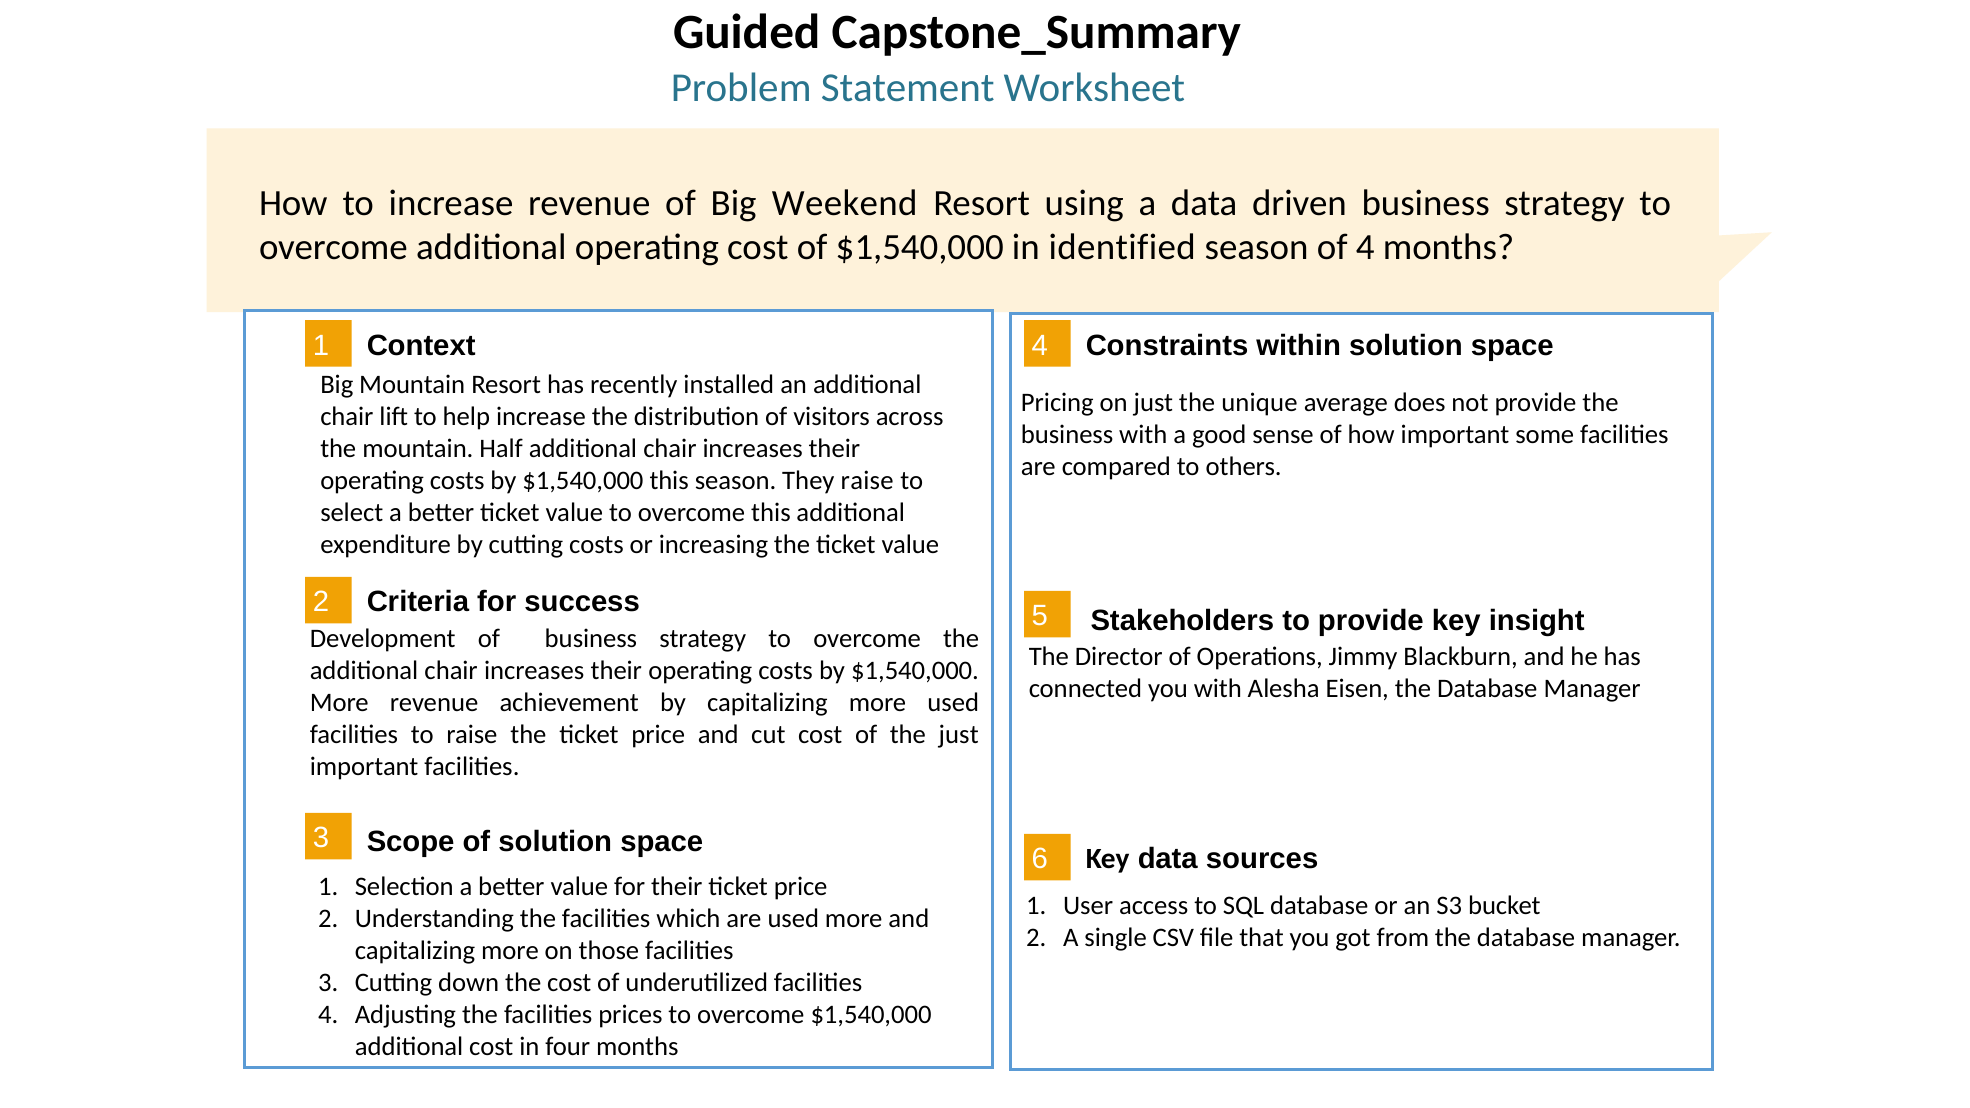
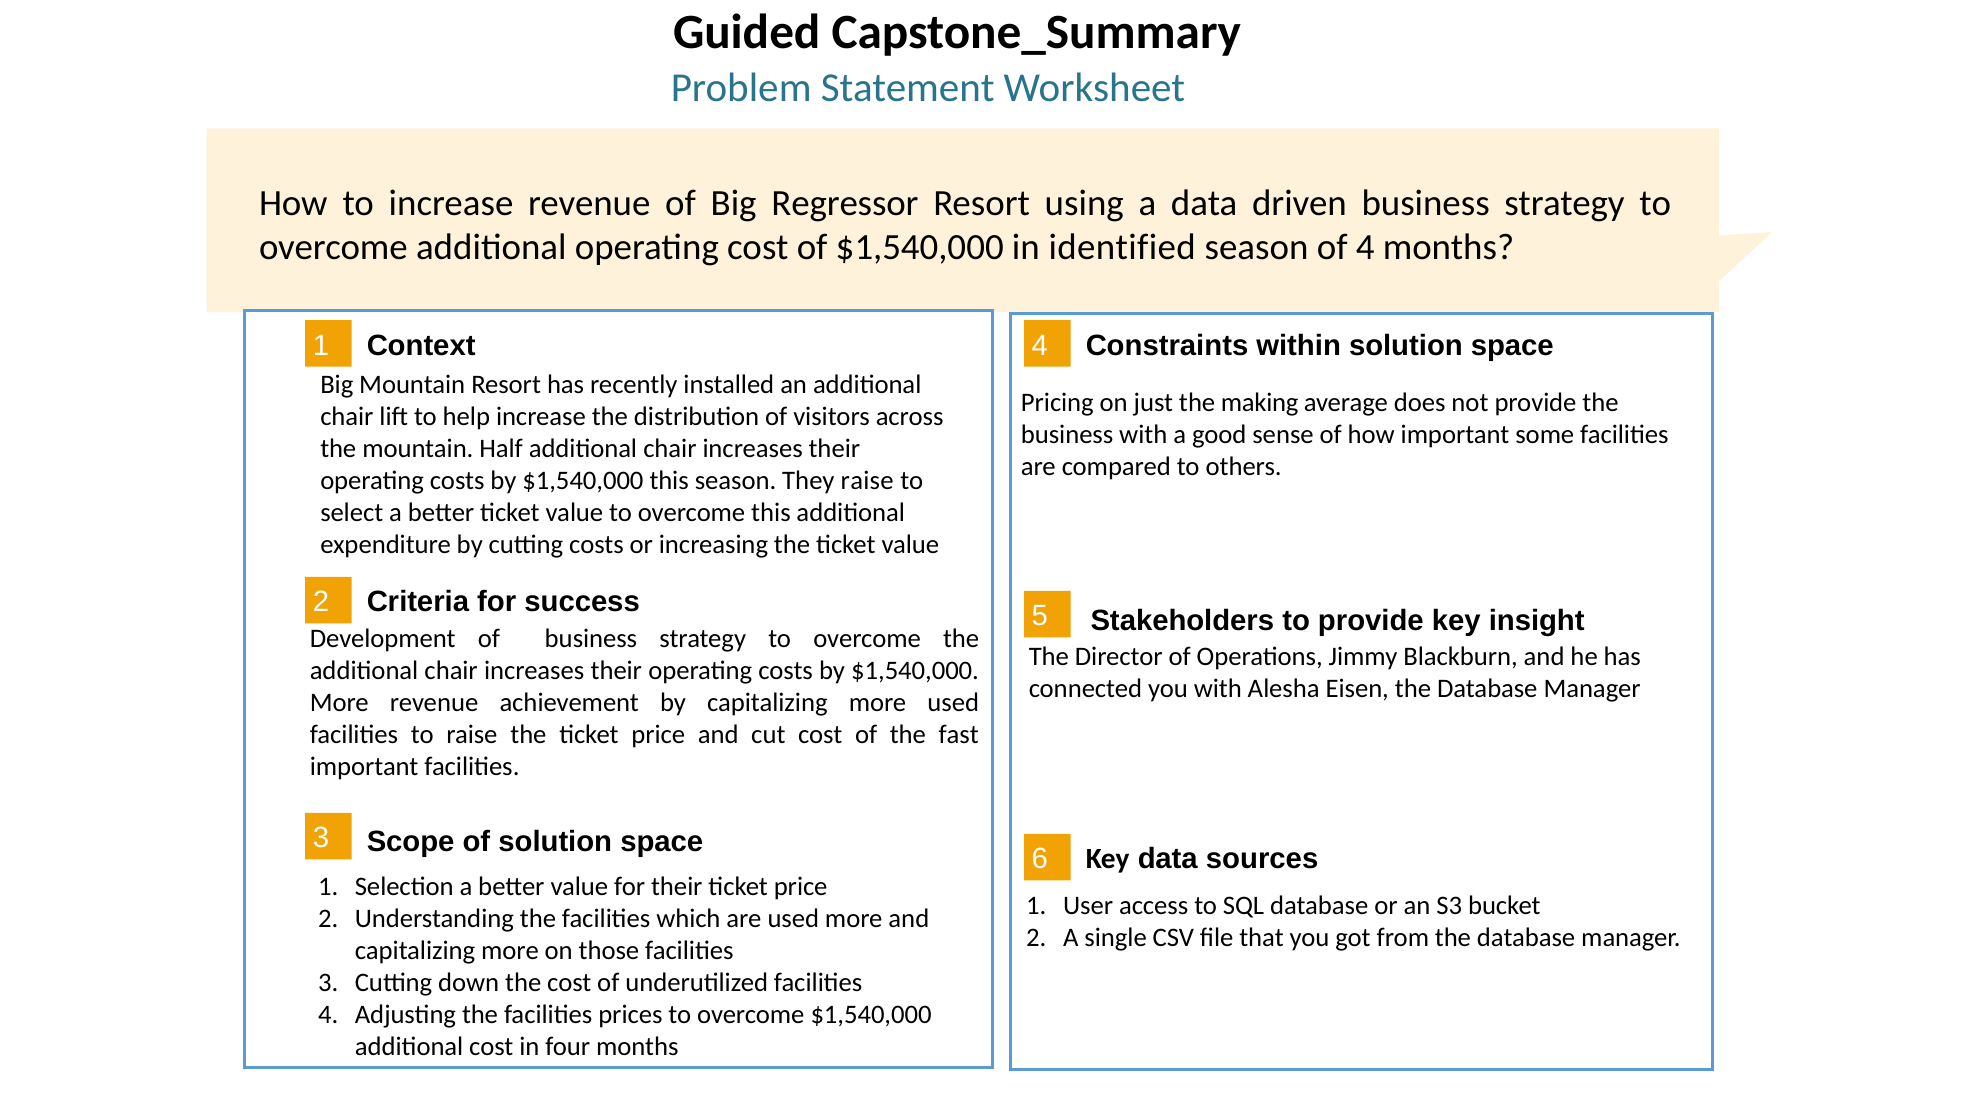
Weekend: Weekend -> Regressor (845, 203)
unique: unique -> making (1260, 403)
the just: just -> fast (959, 735)
